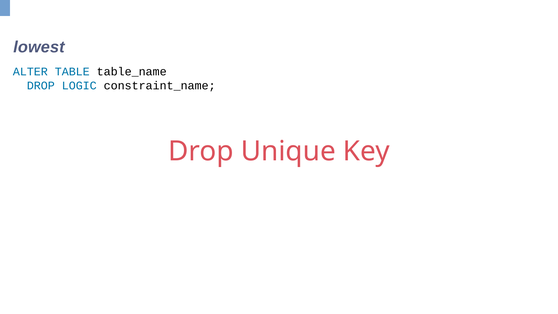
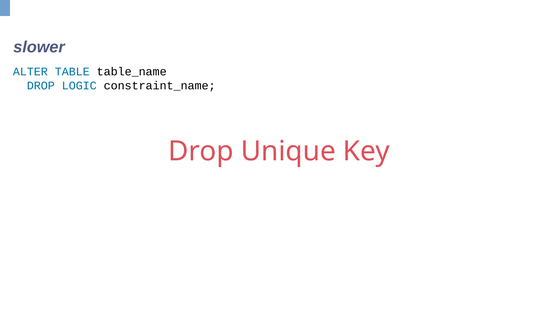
lowest: lowest -> slower (39, 47)
